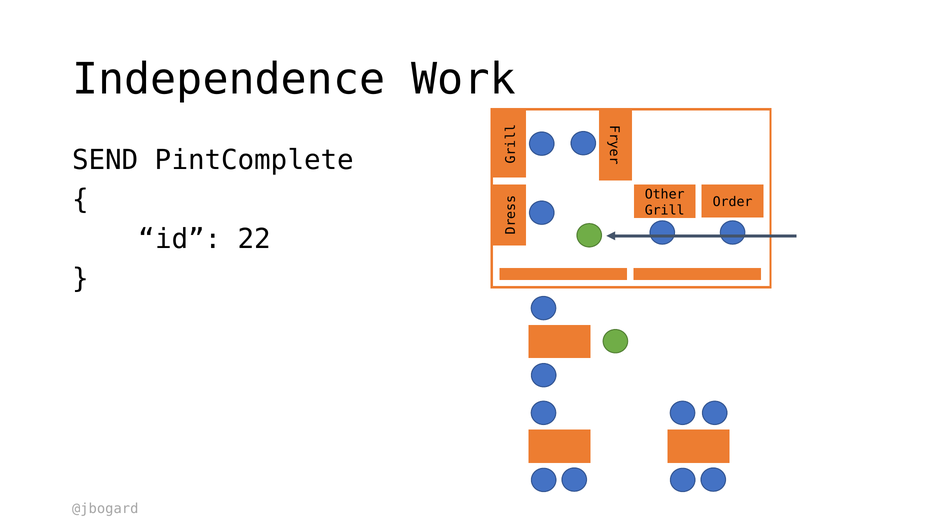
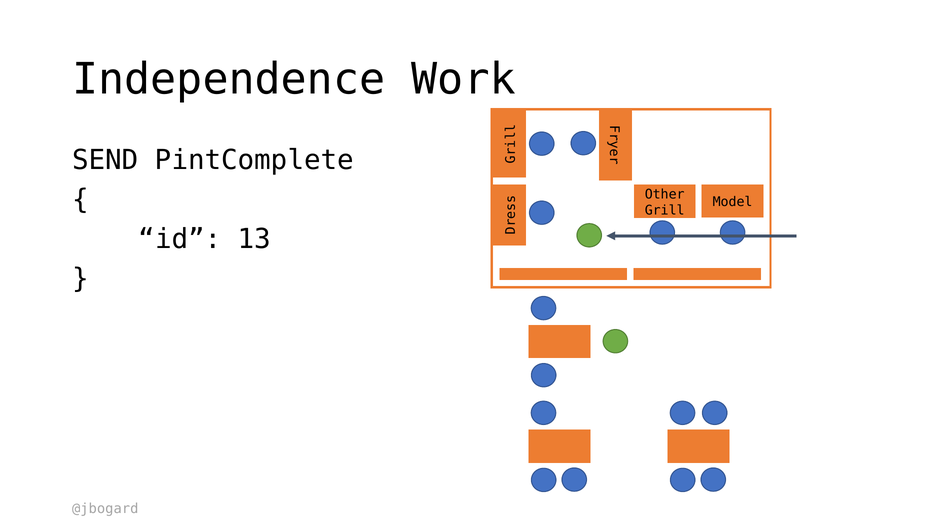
Order: Order -> Model (733, 202)
22: 22 -> 13 (254, 239)
